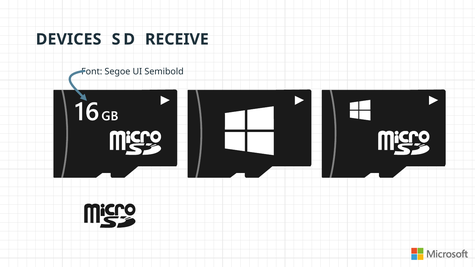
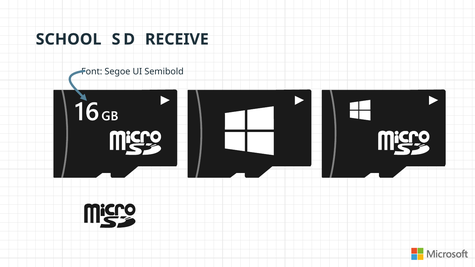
DEVICES: DEVICES -> SCHOOL (69, 39)
